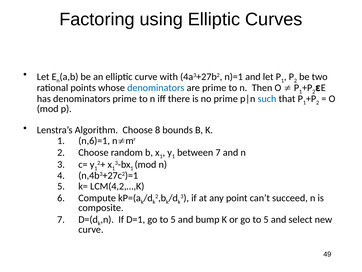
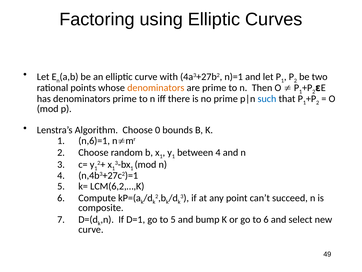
denominators colour: blue -> orange (156, 88)
8: 8 -> 0 (158, 130)
between 7: 7 -> 4 (218, 152)
LCM(4,2,…,K: LCM(4,2,…,K -> LCM(6,2,…,K (117, 186)
or go to 5: 5 -> 6 (266, 219)
